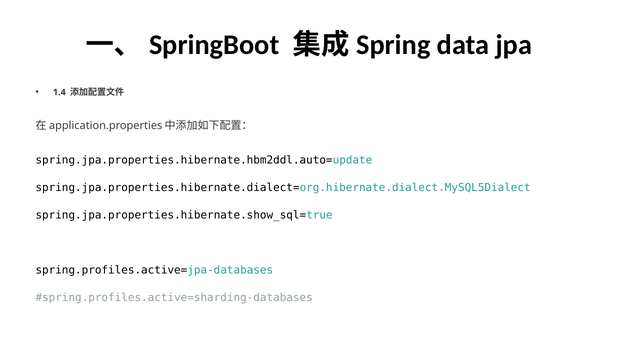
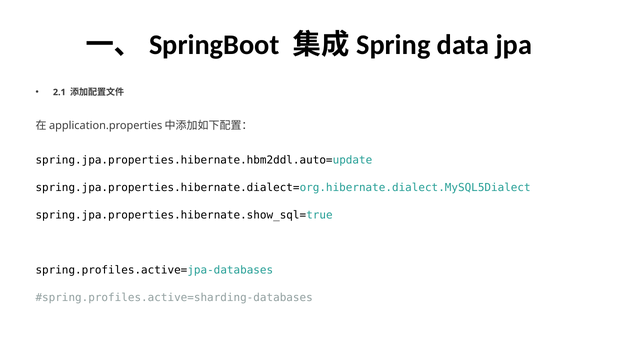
1.4: 1.4 -> 2.1 (59, 92)
